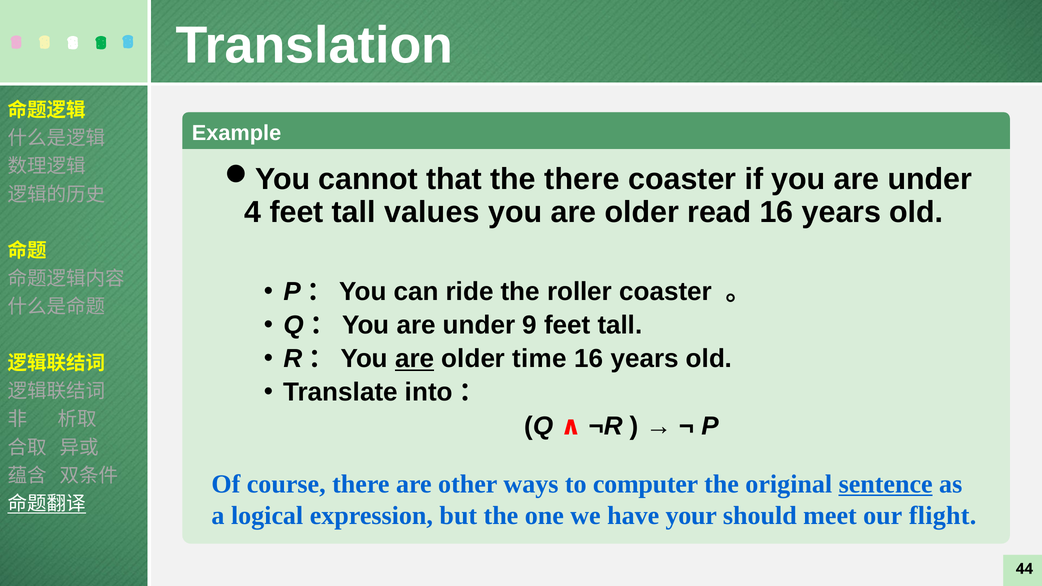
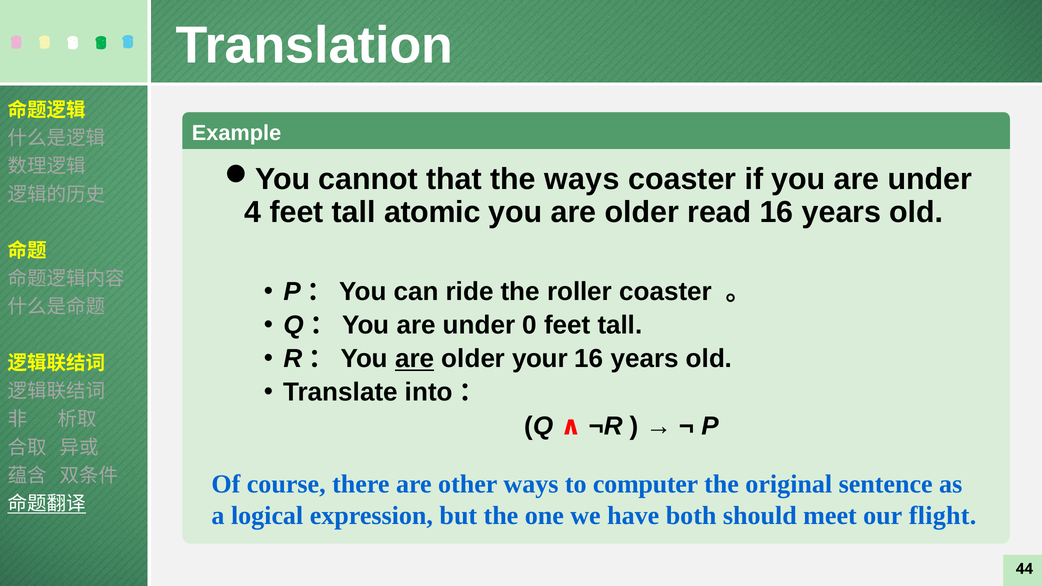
the there: there -> ways (582, 179)
values: values -> atomic (432, 212)
9: 9 -> 0 (530, 325)
time: time -> your (540, 359)
sentence underline: present -> none (886, 484)
your: your -> both (691, 516)
